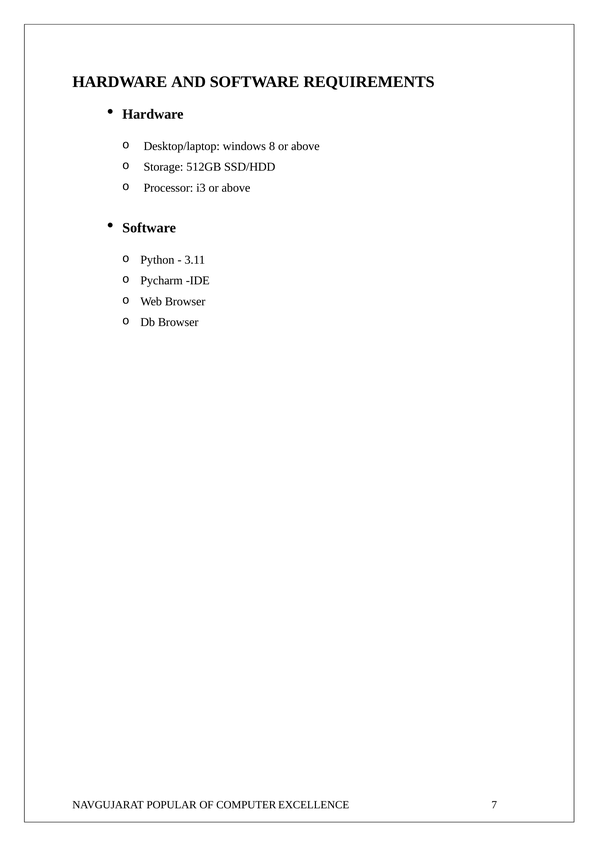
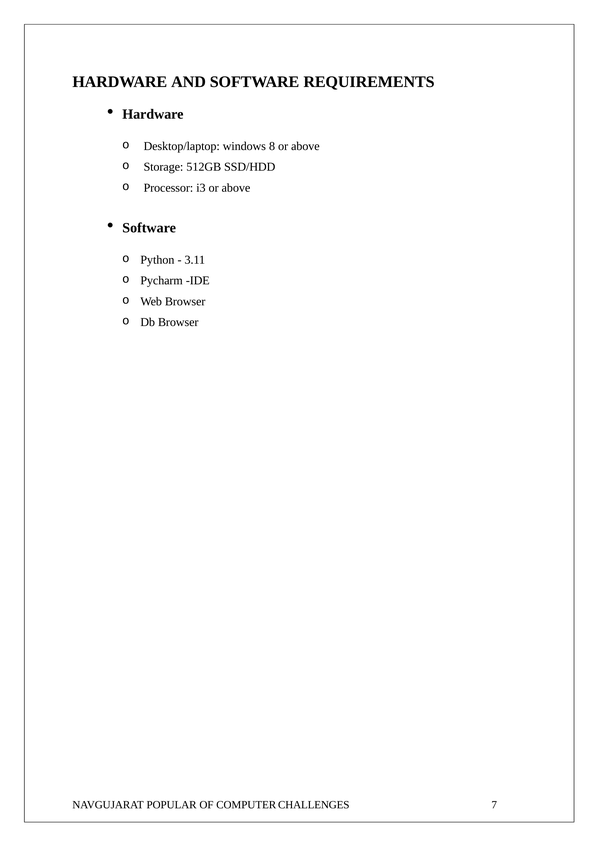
EXCELLENCE: EXCELLENCE -> CHALLENGES (314, 804)
